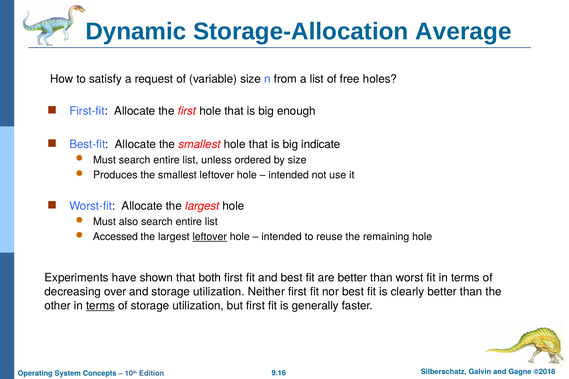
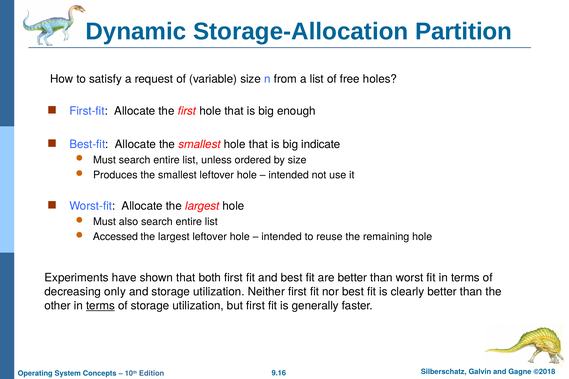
Average: Average -> Partition (464, 32)
leftover underline: present -> none (210, 237)
over: over -> only (115, 292)
